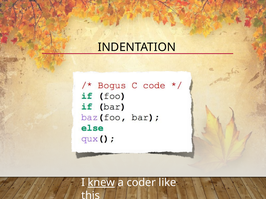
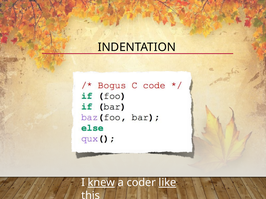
like underline: none -> present (167, 183)
